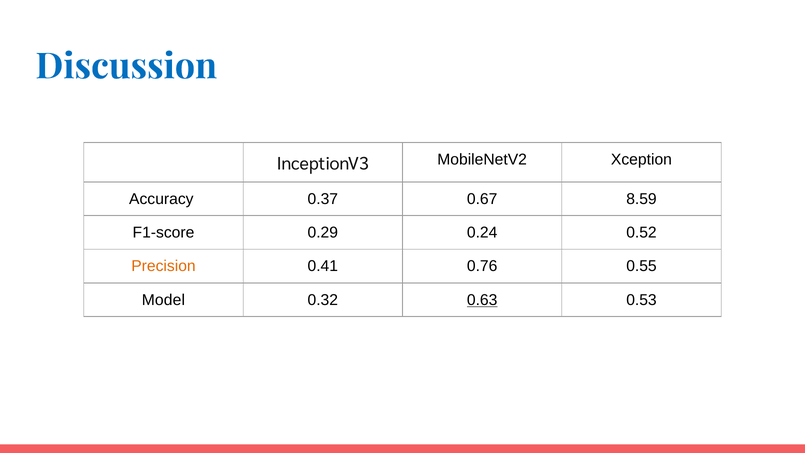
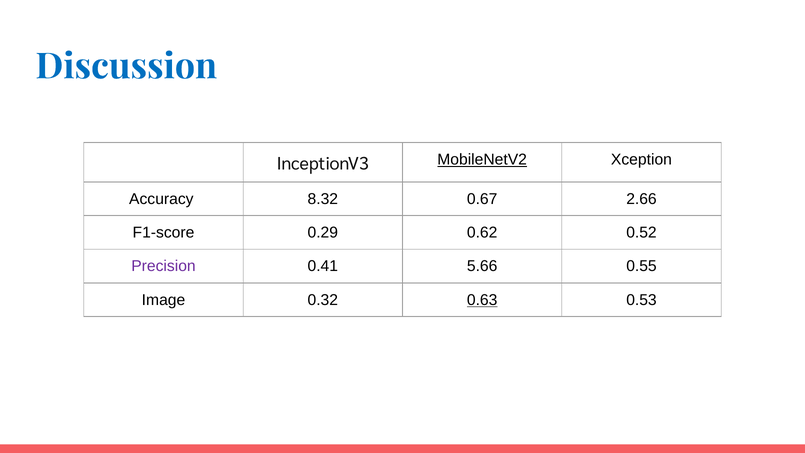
MobileNetV2 underline: none -> present (482, 160)
0.37: 0.37 -> 8.32 (323, 199)
8.59: 8.59 -> 2.66 (641, 199)
0.24: 0.24 -> 0.62 (482, 233)
Precision colour: orange -> purple (163, 266)
0.76: 0.76 -> 5.66 (482, 266)
Model: Model -> Image (164, 300)
